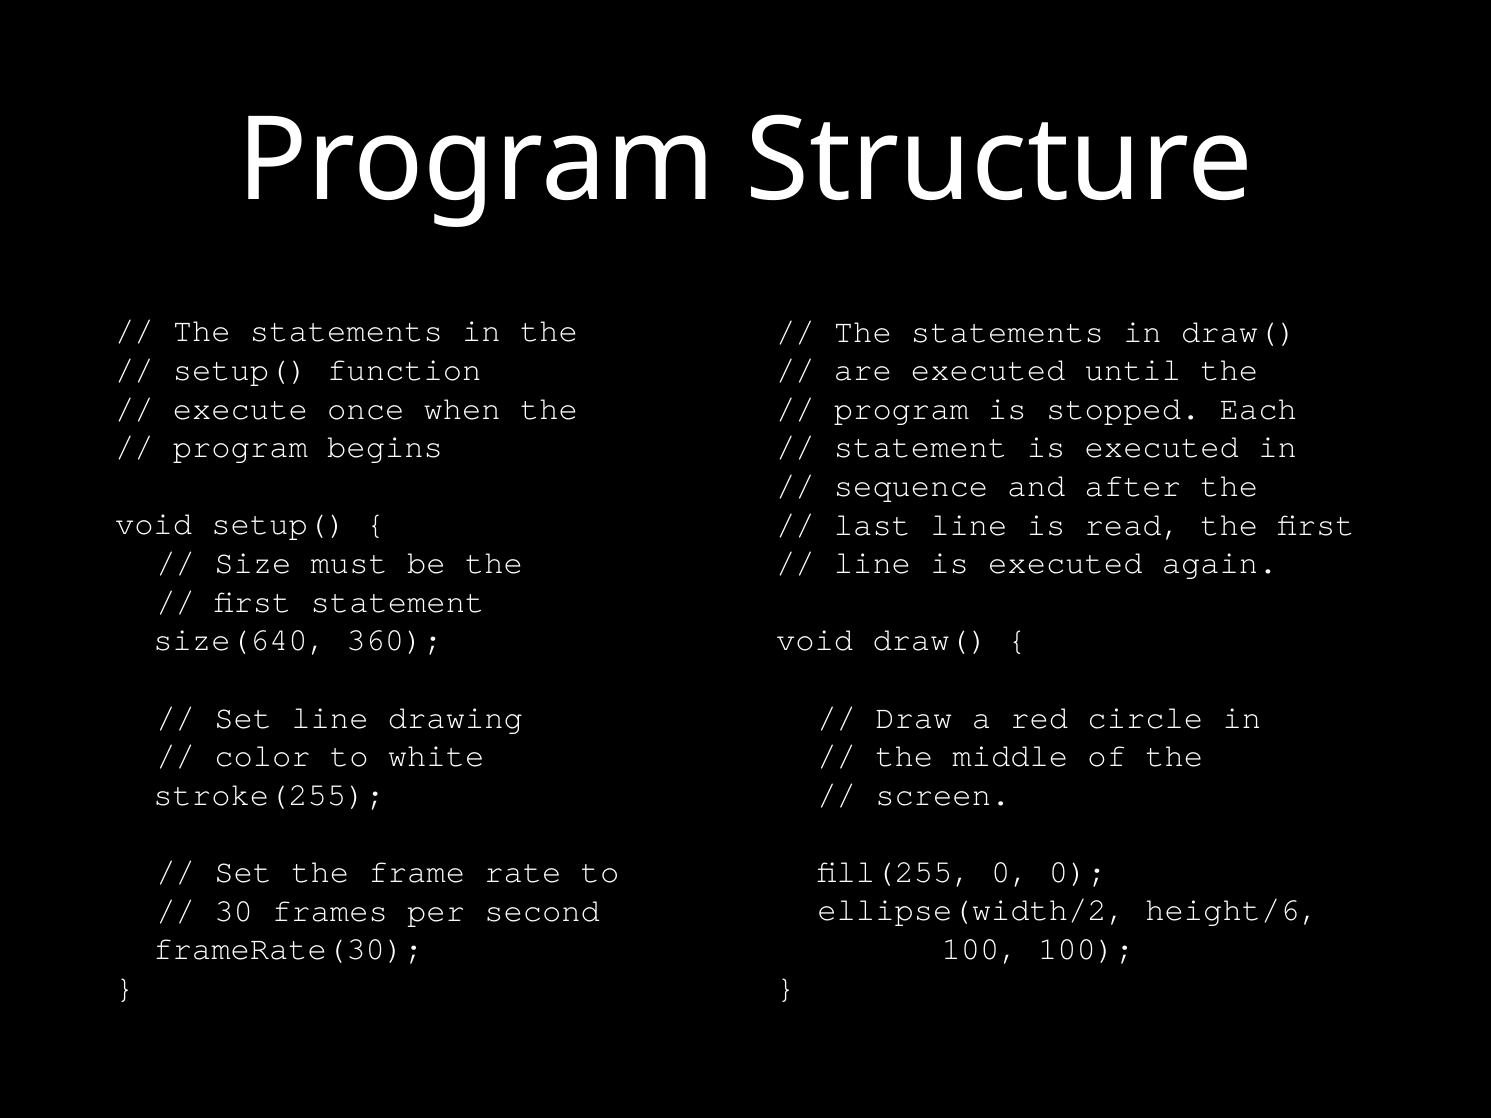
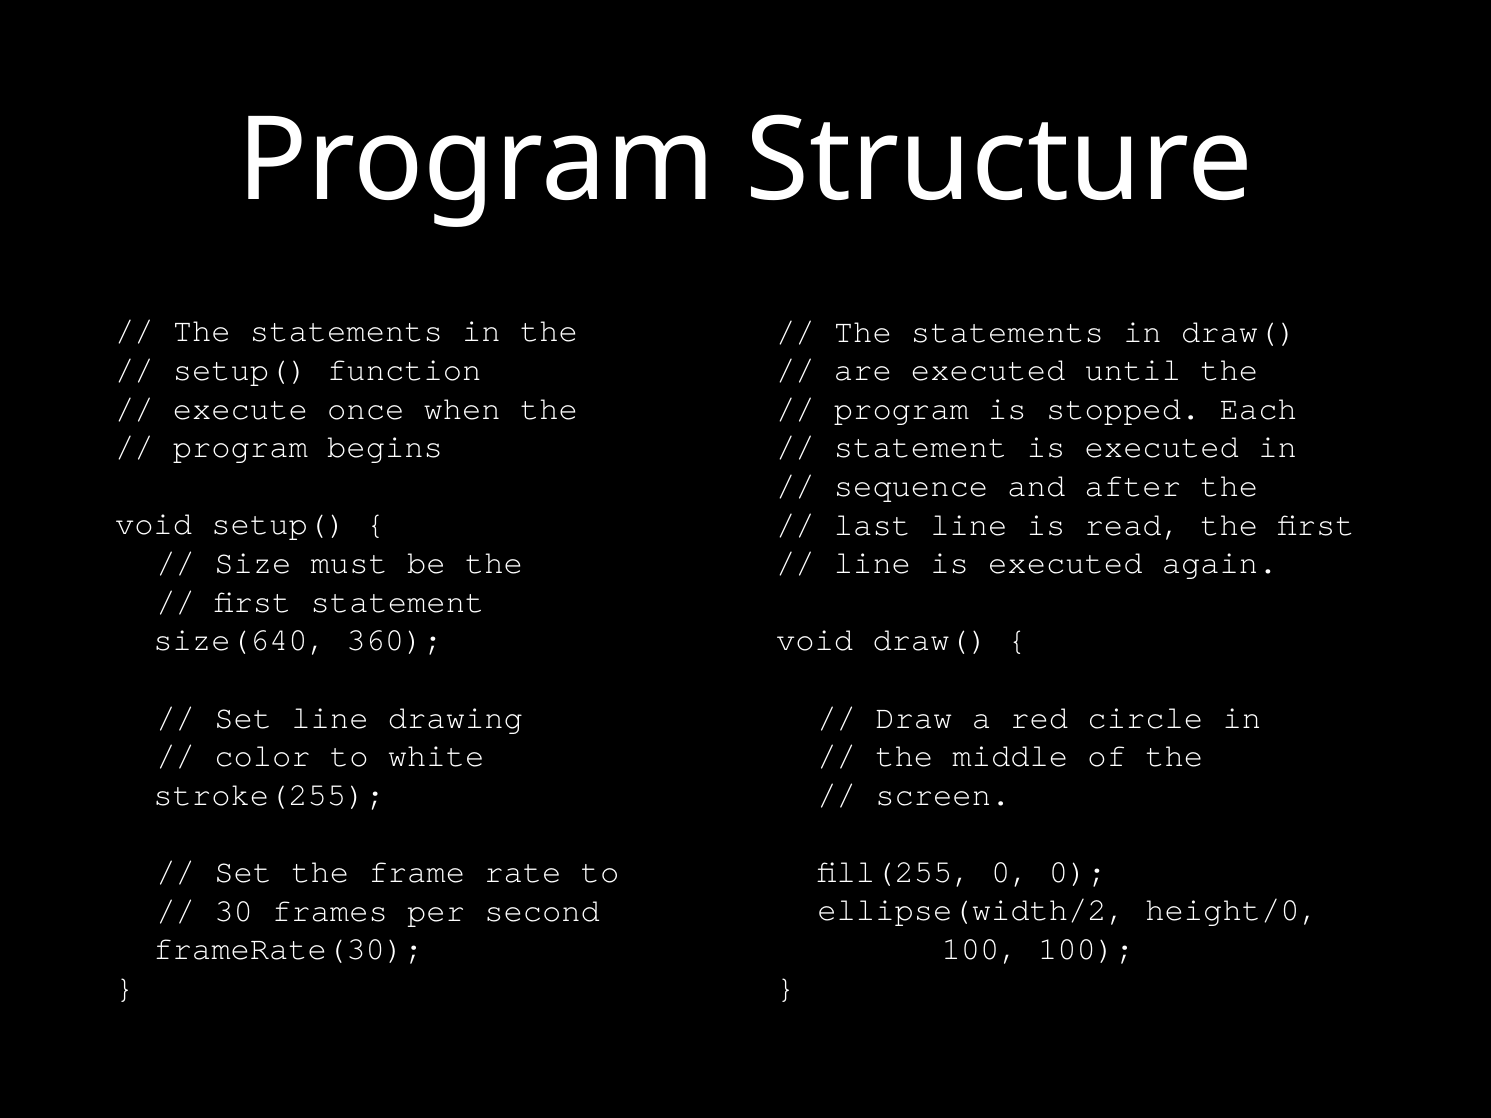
height/6: height/6 -> height/0 (1232, 911)
